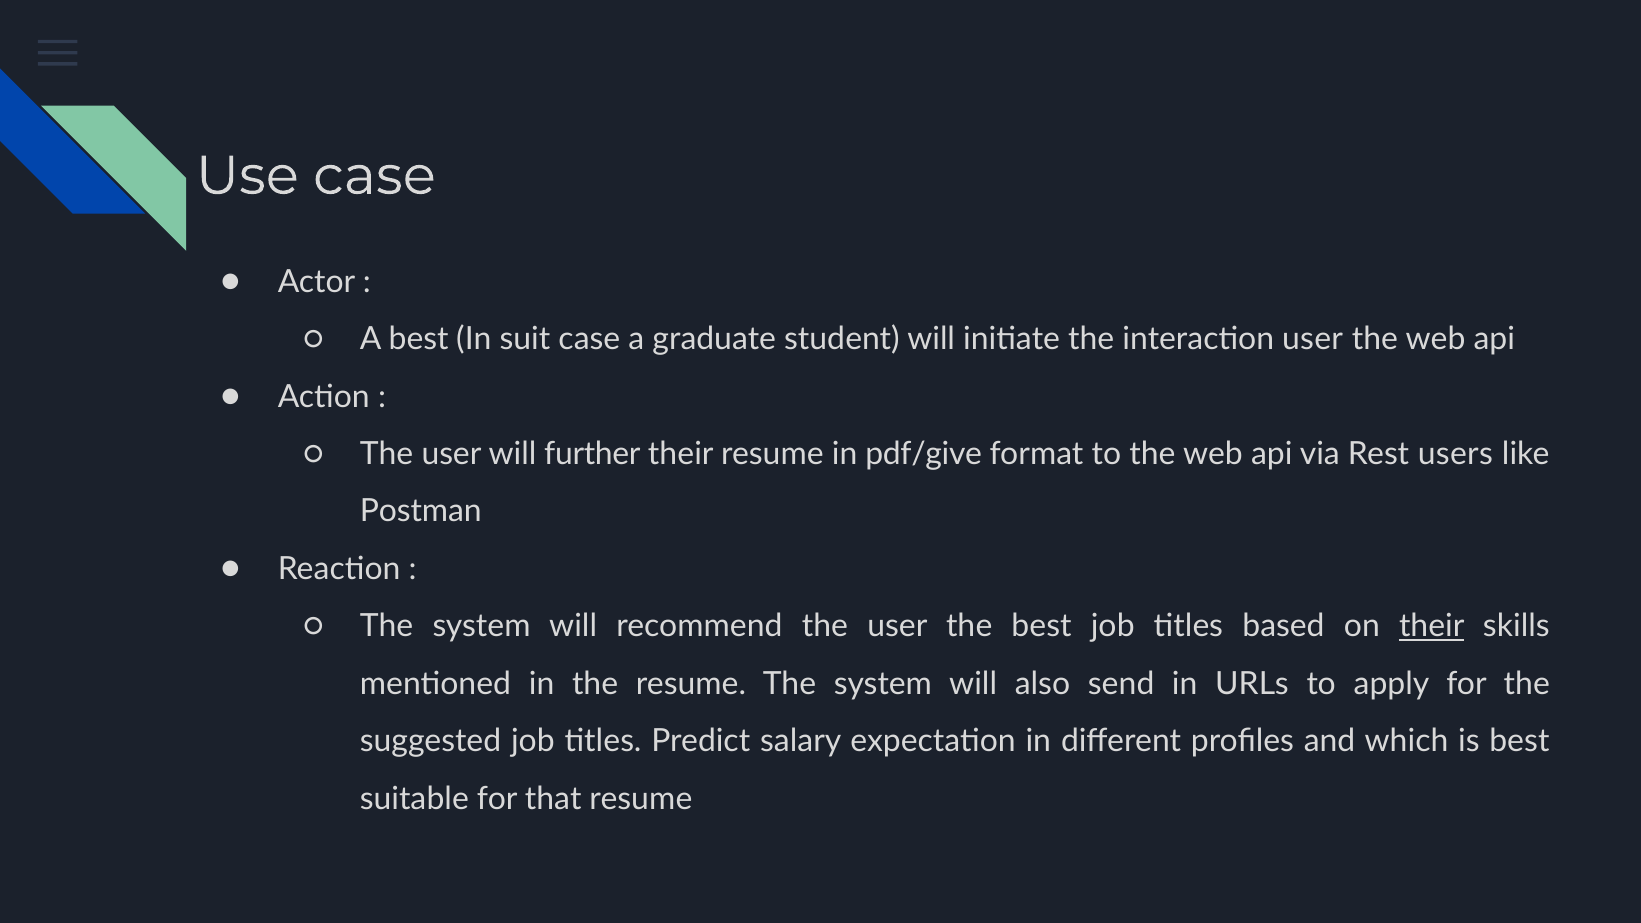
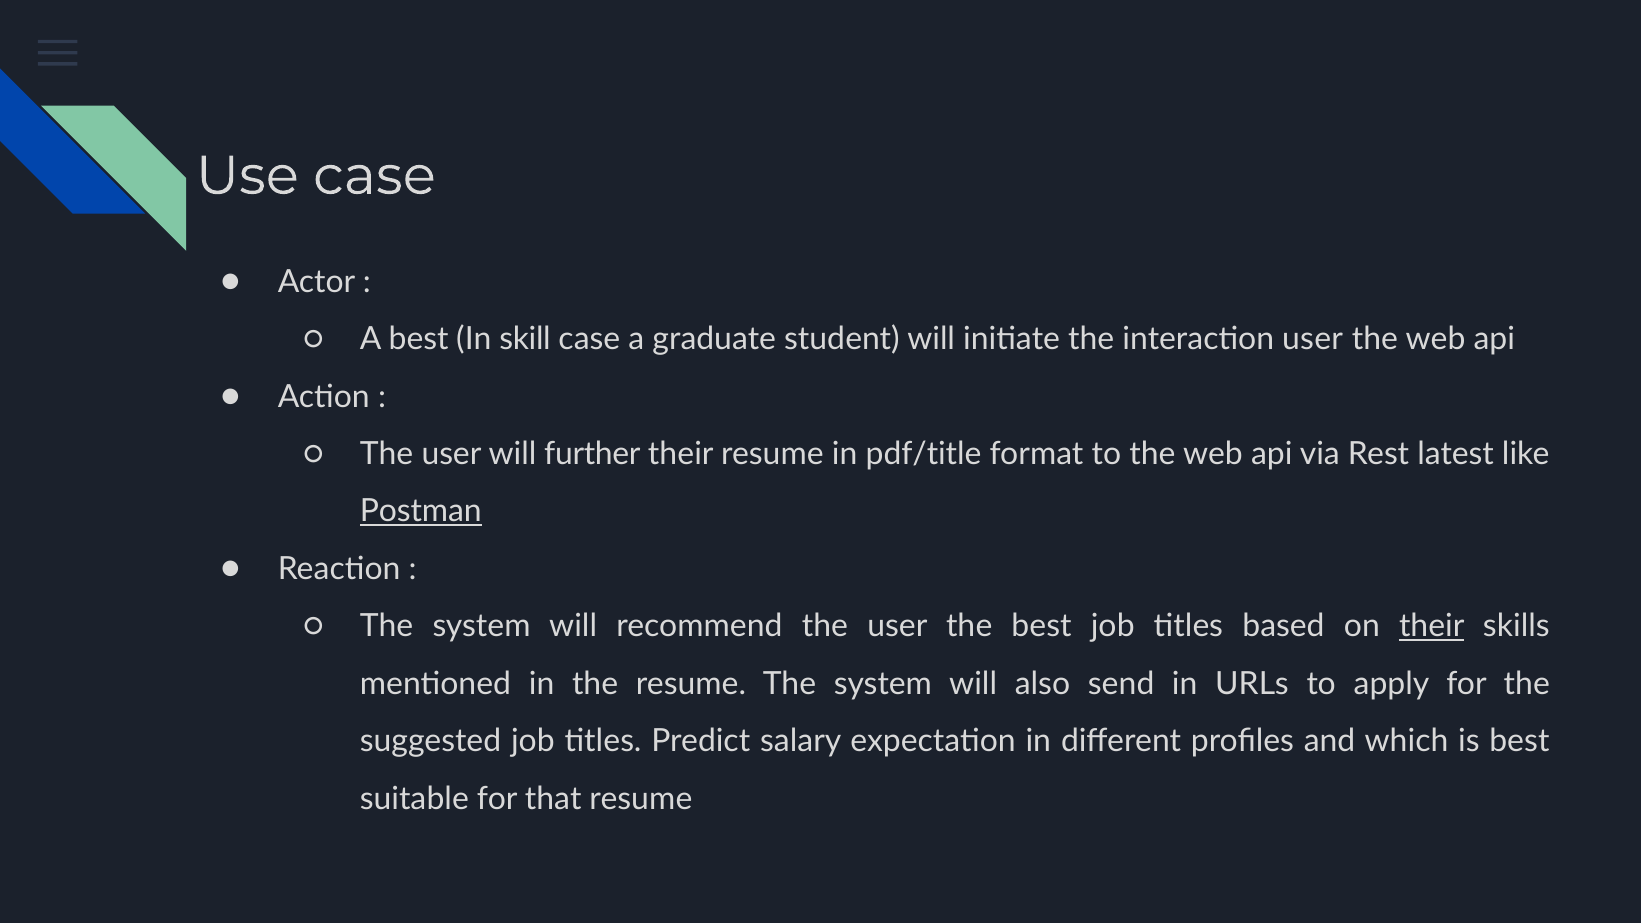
suit: suit -> skill (525, 339)
pdf/give: pdf/give -> pdf/title (924, 454)
users: users -> latest (1456, 454)
Postman underline: none -> present (421, 511)
